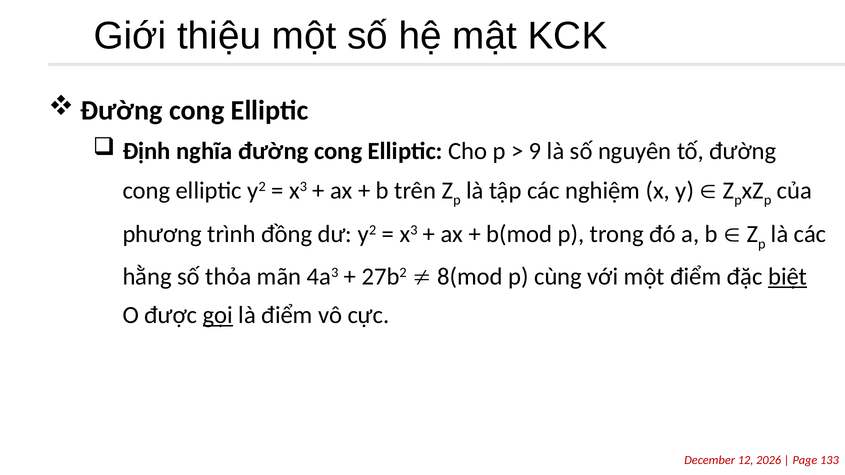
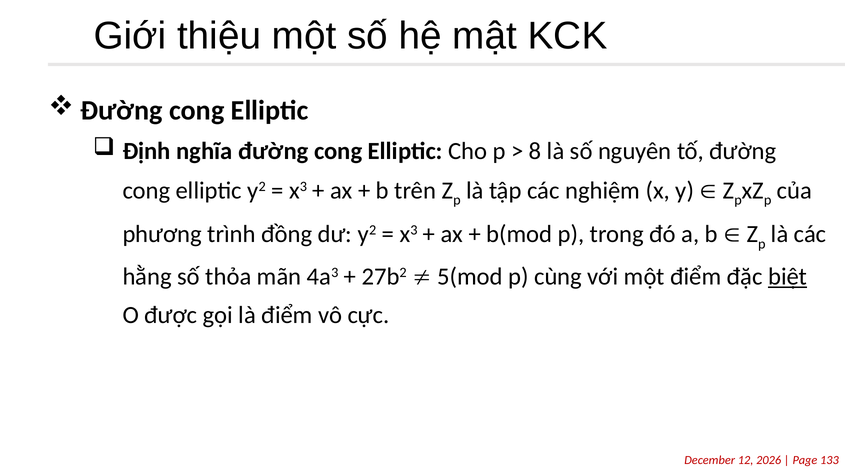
9: 9 -> 8 (535, 151)
8(mod: 8(mod -> 5(mod (470, 277)
gọi underline: present -> none (218, 315)
